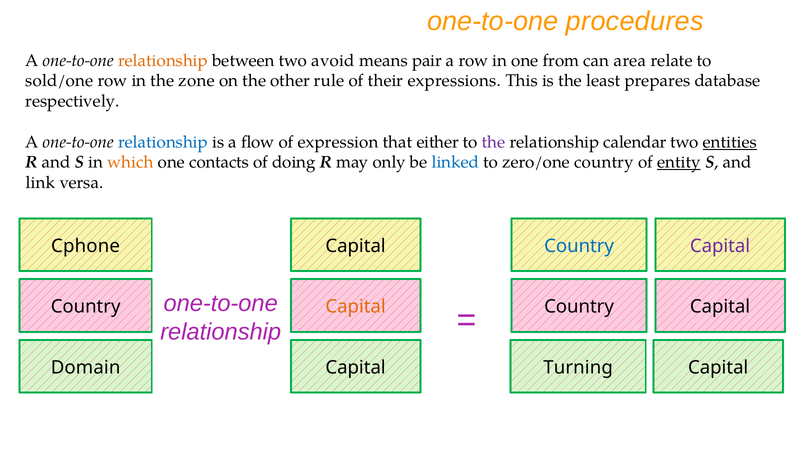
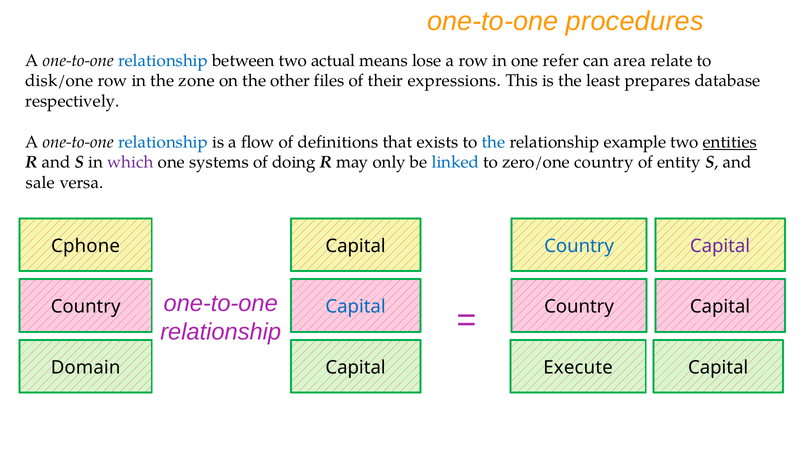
relationship colour: orange -> blue (163, 60)
avoid: avoid -> actual (333, 60)
pair: pair -> lose (427, 60)
from: from -> refer (561, 60)
sold/one: sold/one -> disk/one (59, 81)
rule: rule -> files (329, 81)
expression: expression -> definitions (338, 142)
either: either -> exists (438, 142)
the colour: purple -> blue (493, 142)
calendar: calendar -> example (635, 142)
which colour: orange -> purple (130, 162)
contacts: contacts -> systems (219, 162)
entity underline: present -> none (679, 162)
link: link -> sale (40, 183)
Capital colour: orange -> blue (356, 307)
Turning: Turning -> Execute (578, 367)
